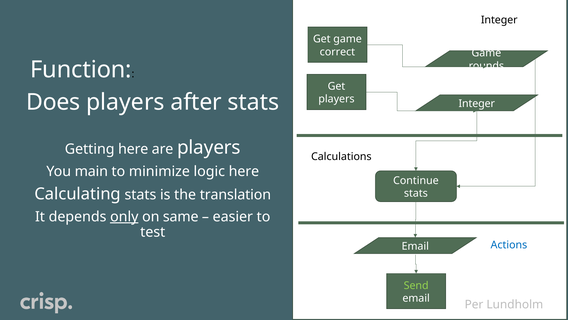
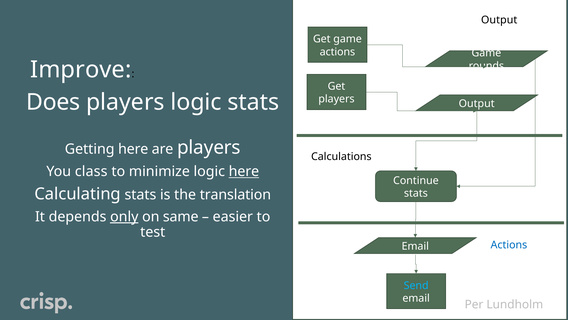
Integer: Integer -> Output (499, 20)
correct: correct -> actions (337, 52)
Function: Function -> Improve (81, 70)
players after: after -> logic (196, 102)
Integer: Integer -> Output (477, 103)
main: main -> class (91, 171)
here underline: none -> present (244, 171)
Send colour: light green -> light blue (416, 285)
